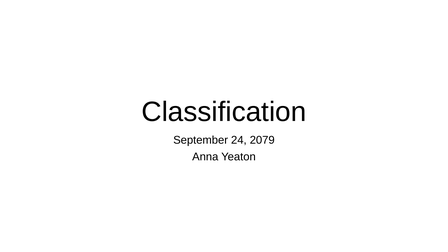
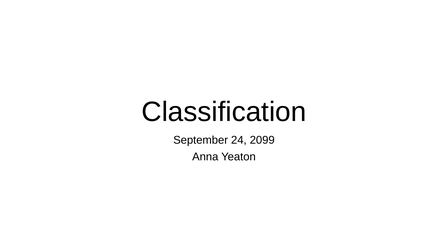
2079: 2079 -> 2099 (262, 140)
